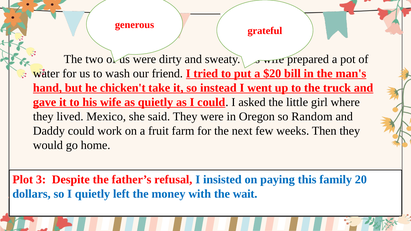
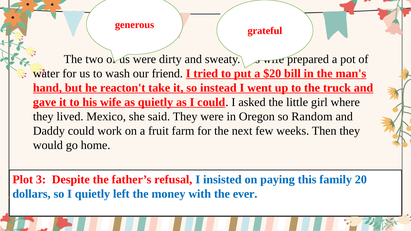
chicken't: chicken't -> reacton't (123, 88)
wait: wait -> ever (245, 194)
